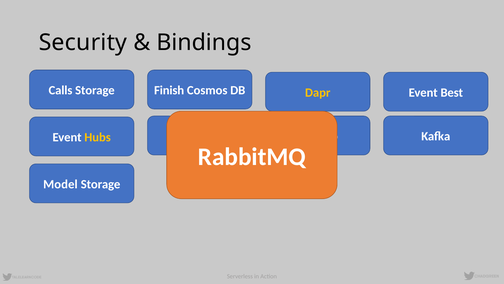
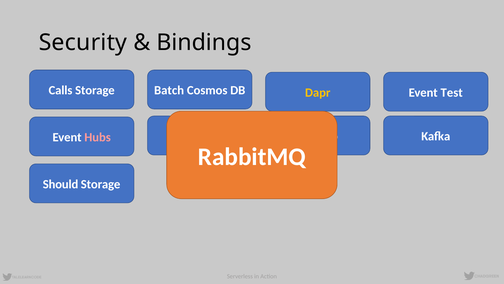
Finish: Finish -> Batch (169, 90)
Best: Best -> Test (452, 92)
Hubs colour: yellow -> pink (98, 137)
Model: Model -> Should (61, 184)
